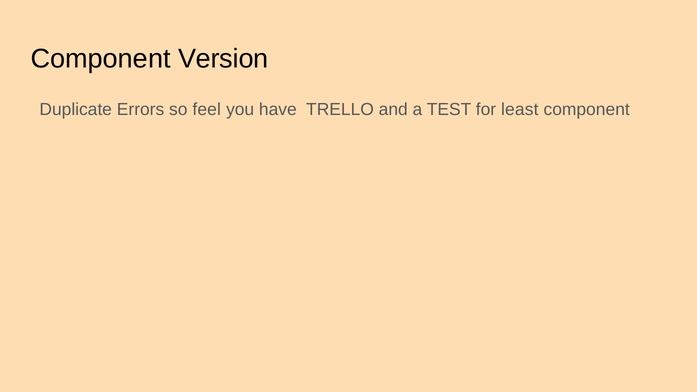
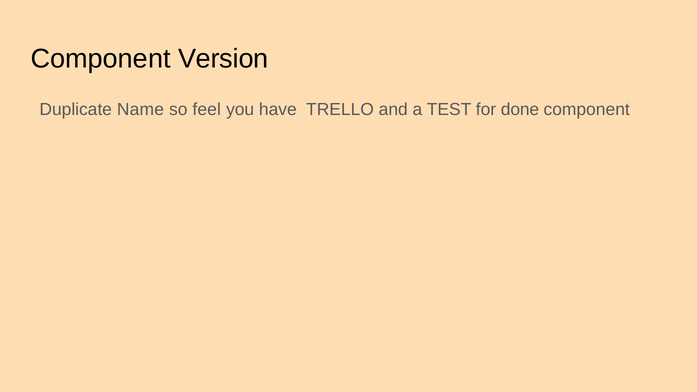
Errors: Errors -> Name (140, 110)
least: least -> done (520, 110)
